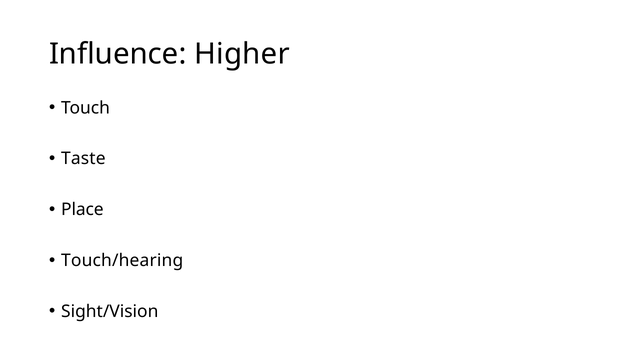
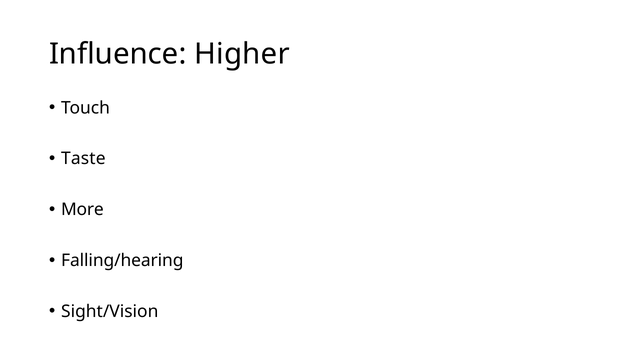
Place: Place -> More (82, 210)
Touch/hearing: Touch/hearing -> Falling/hearing (122, 261)
